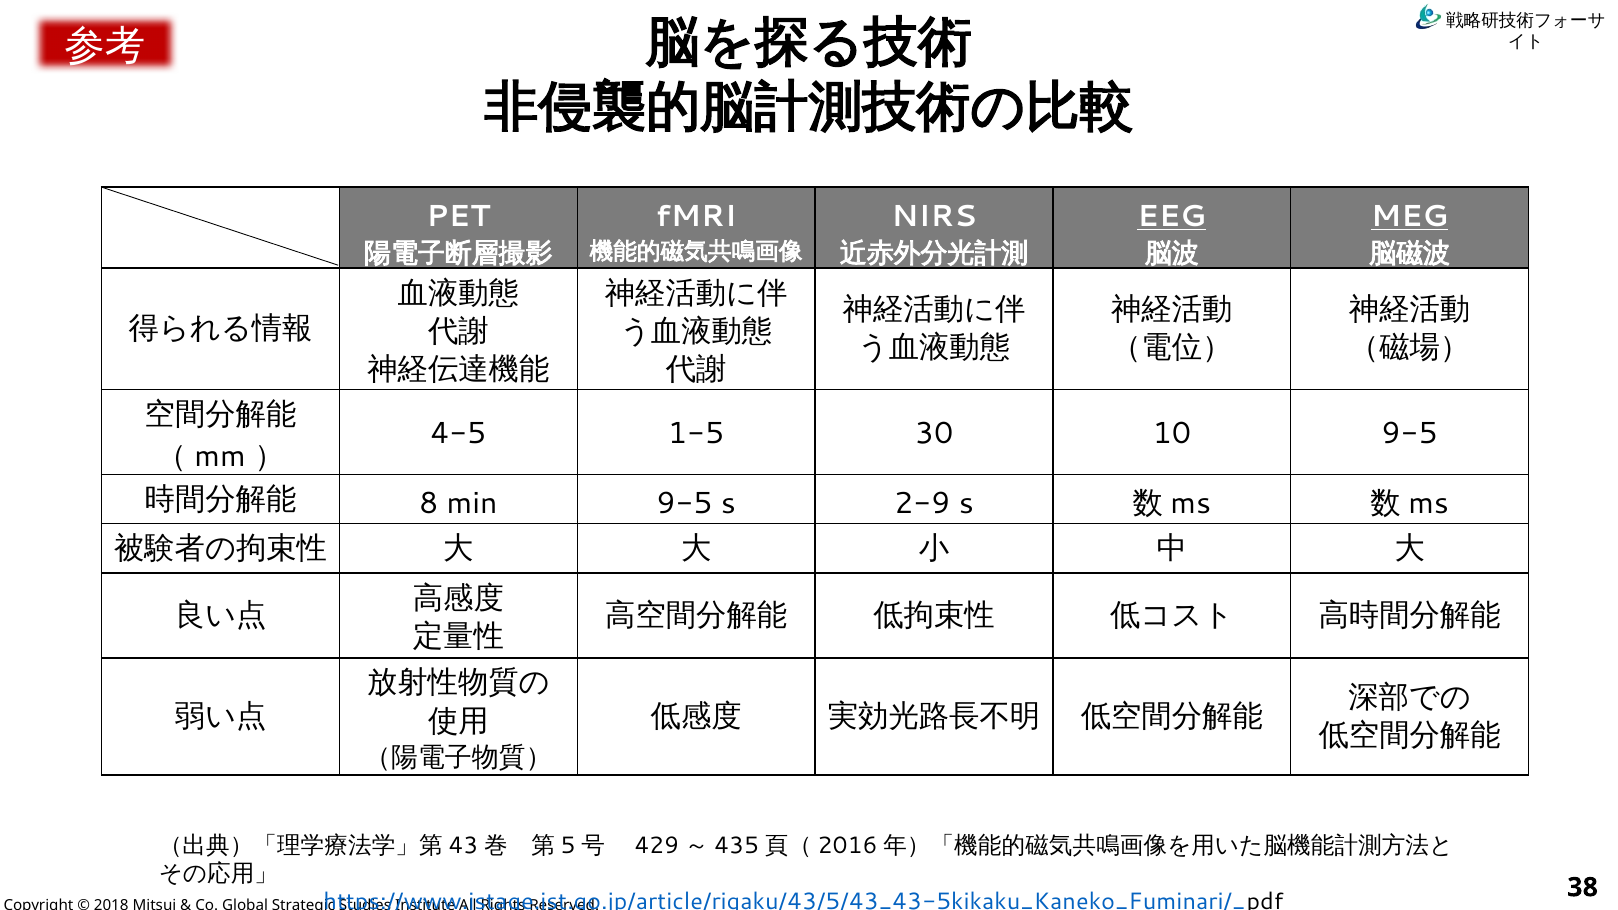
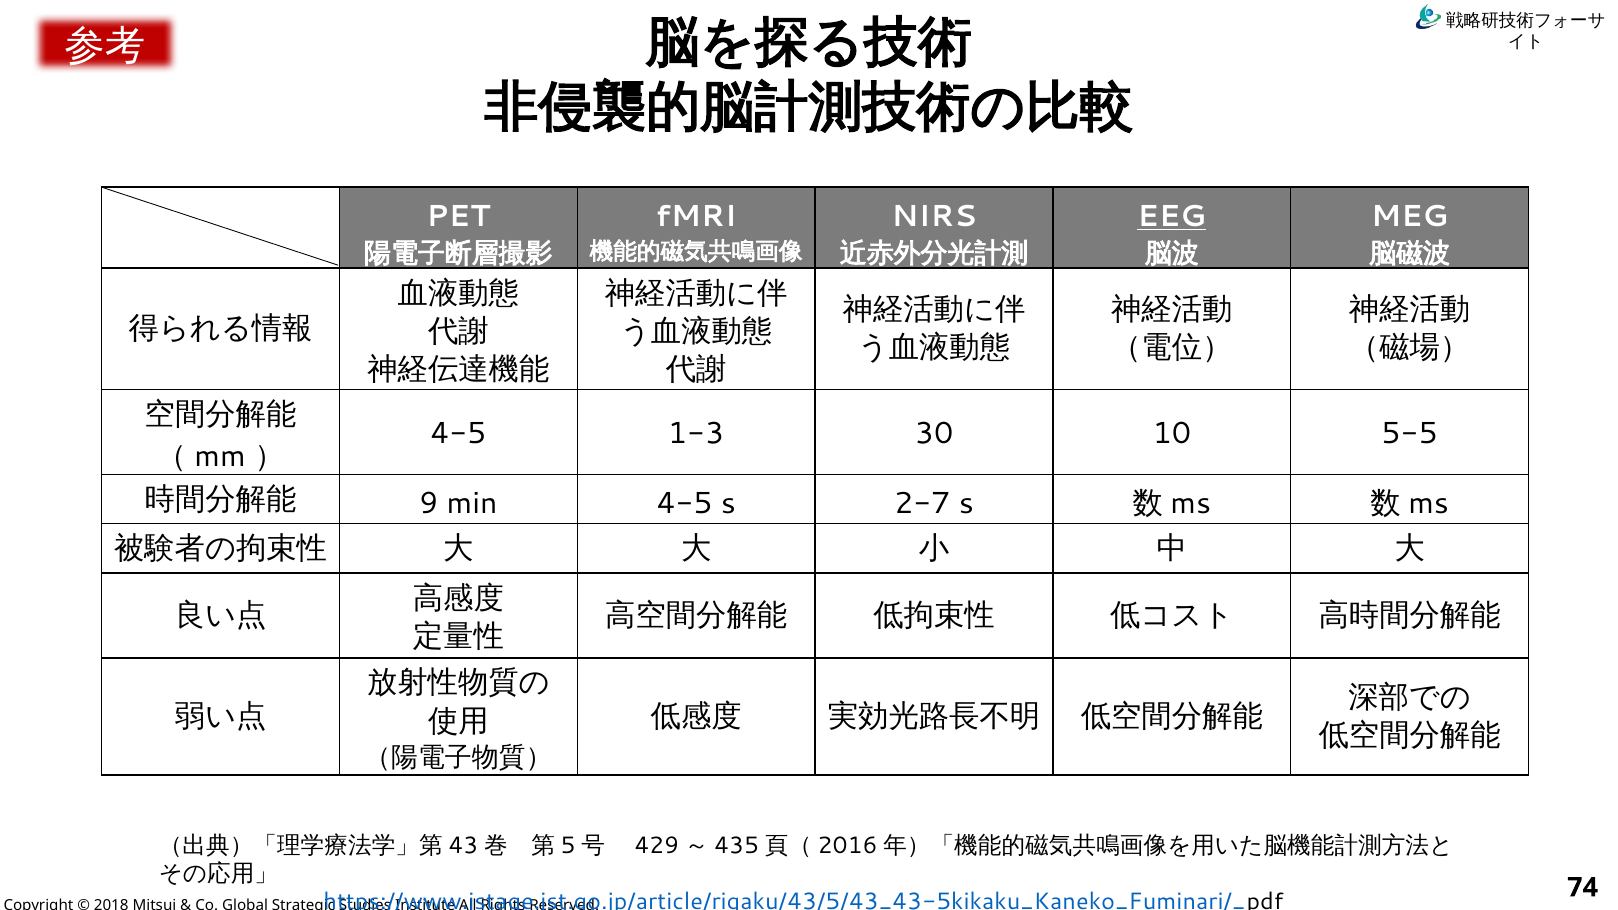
MEG underline: present -> none (1410, 216)
1-5: 1-5 -> 1-3 (696, 434)
10 9-5: 9-5 -> 5-5 (1410, 434)
8: 8 -> 9 (429, 504)
min 9-5: 9-5 -> 4-5 (684, 504)
2-9: 2-9 -> 2-7 (922, 504)
38: 38 -> 74 (1583, 888)
